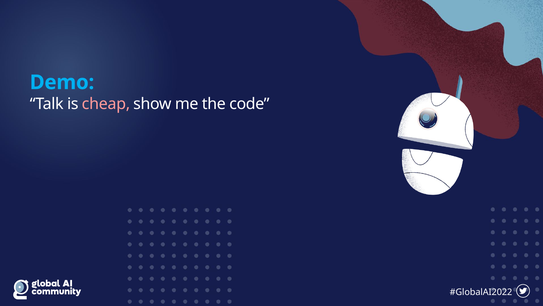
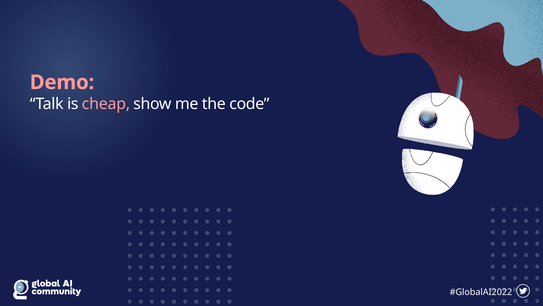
Demo colour: light blue -> pink (62, 82)
